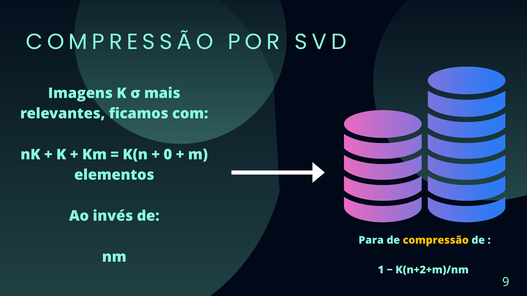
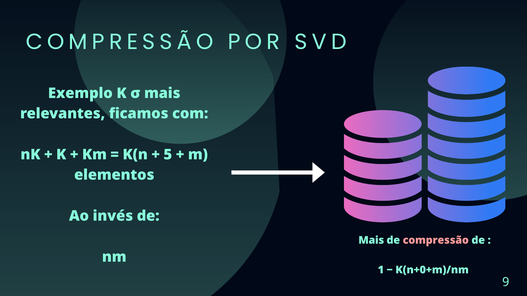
Imagens: Imagens -> Exemplo (80, 93)
0: 0 -> 5 (168, 155)
Para: Para -> Mais (371, 241)
compressão colour: yellow -> pink (436, 241)
K(n+2+m)/nm: K(n+2+m)/nm -> K(n+0+m)/nm (432, 271)
